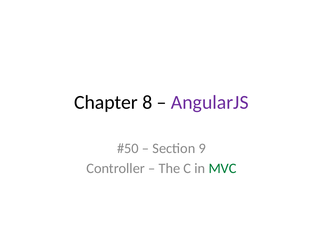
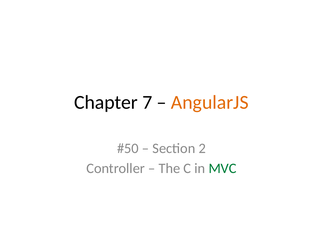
8: 8 -> 7 (147, 103)
AngularJS colour: purple -> orange (210, 103)
9: 9 -> 2 (202, 149)
